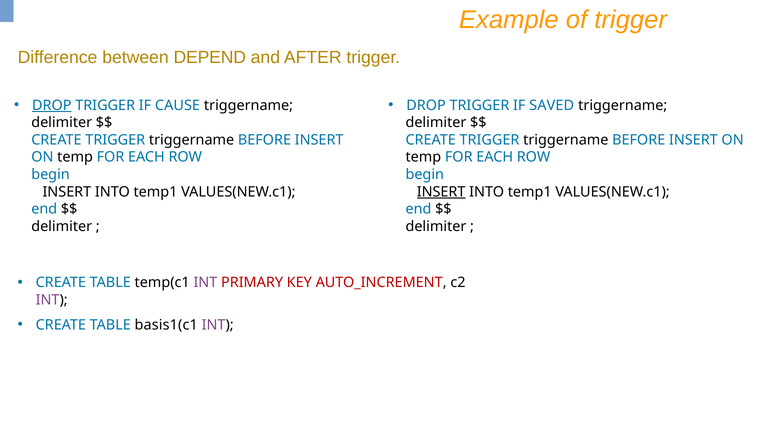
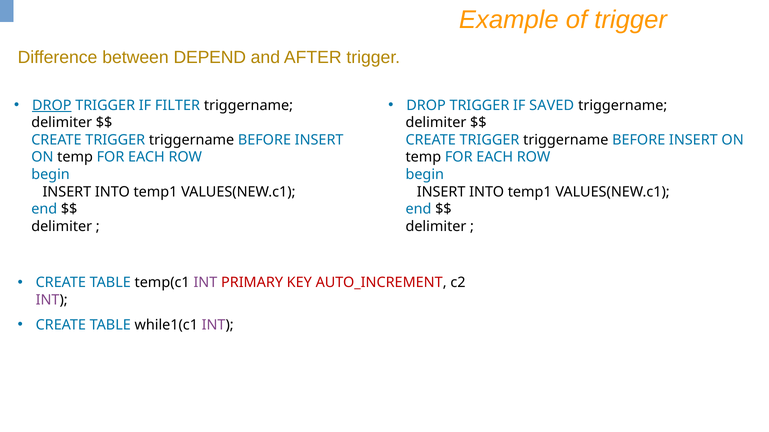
CAUSE: CAUSE -> FILTER (177, 106)
INSERT underline: present -> none (441, 192)
basis1(c1: basis1(c1 -> while1(c1 (166, 325)
